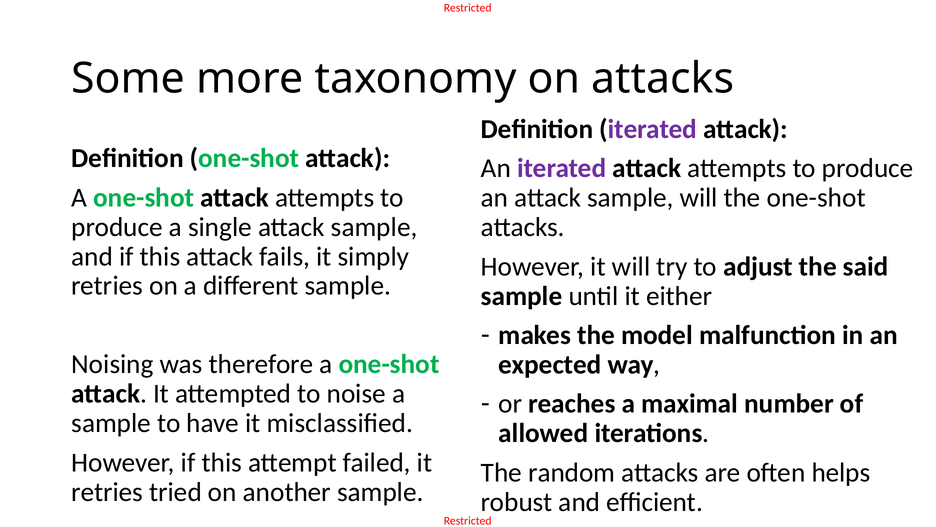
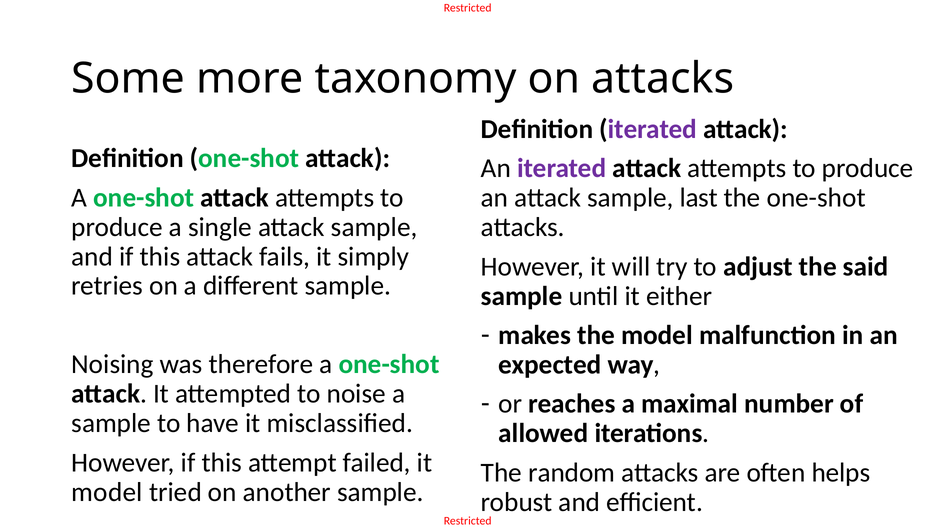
sample will: will -> last (699, 198)
retries: retries -> model (107, 492)
